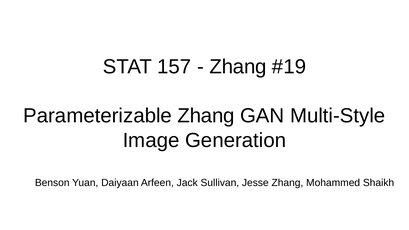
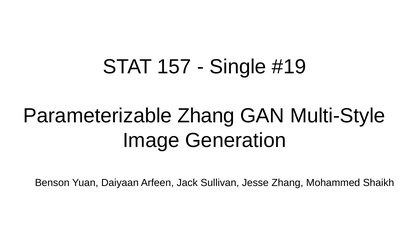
Zhang: Zhang -> Single (238, 67)
